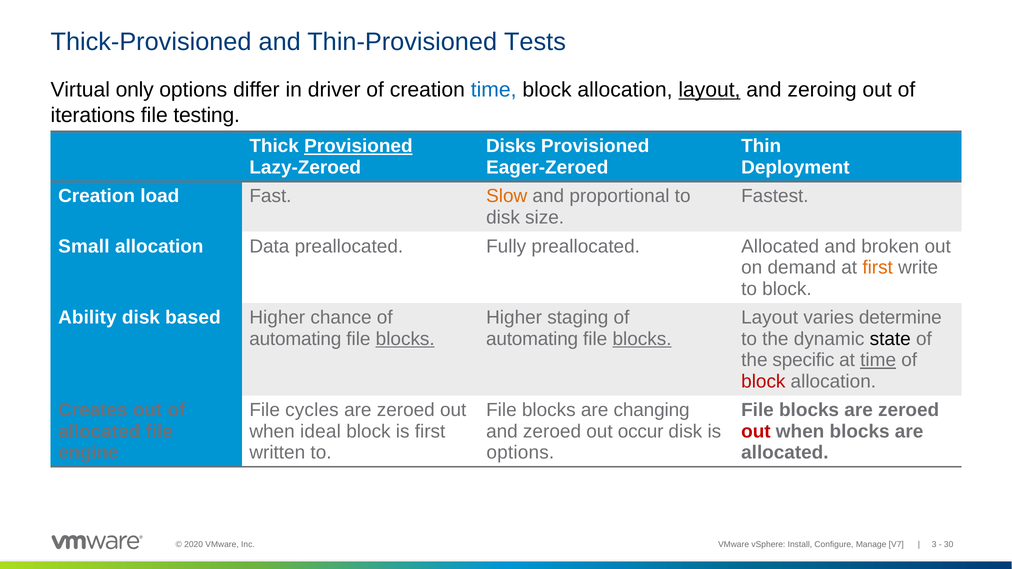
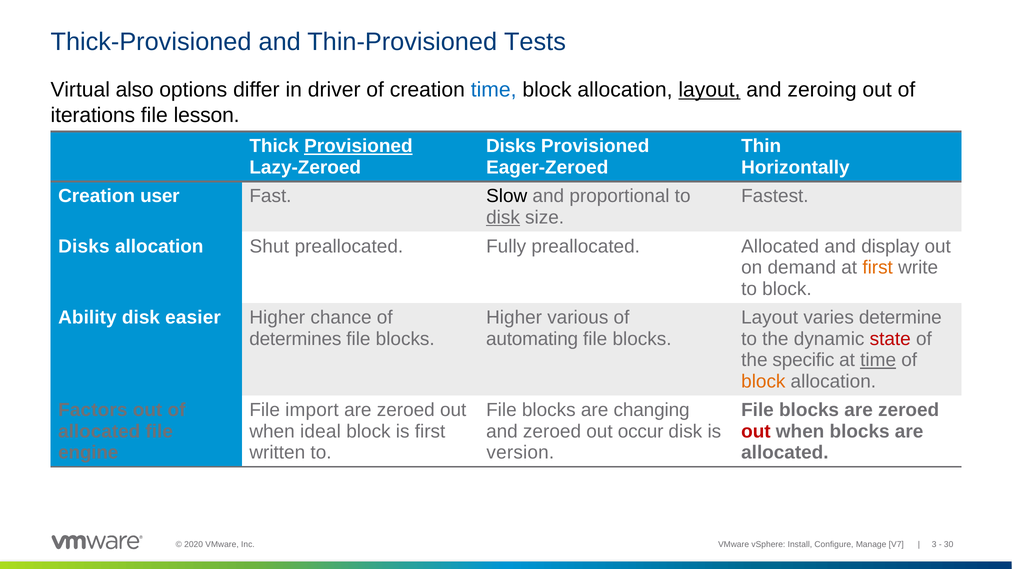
only: only -> also (135, 90)
testing: testing -> lesson (207, 115)
Deployment: Deployment -> Horizontally (795, 167)
load: load -> user (160, 196)
Slow colour: orange -> black (507, 196)
disk underline: none -> present (503, 218)
Small: Small -> Disks (84, 246)
Data: Data -> Shut (269, 246)
broken: broken -> display (890, 246)
based: based -> easier (193, 318)
staging: staging -> various (578, 318)
automating: automating -> determines (295, 339)
blocks underline: present -> none (405, 339)
blocks underline: present -> none (642, 339)
state colour: black -> red (890, 339)
block colour: red -> orange (763, 382)
Creates: Creates -> Factors (93, 410)
cycles: cycles -> import (312, 410)
options: options -> version (520, 453)
